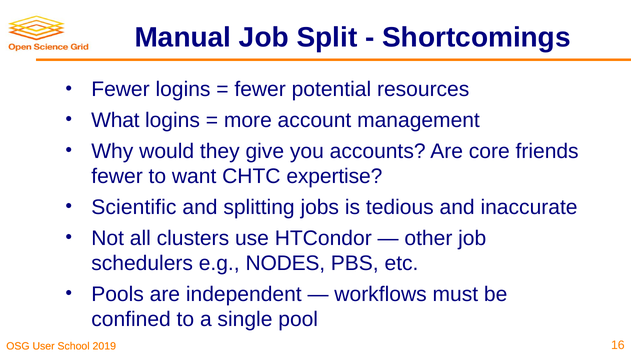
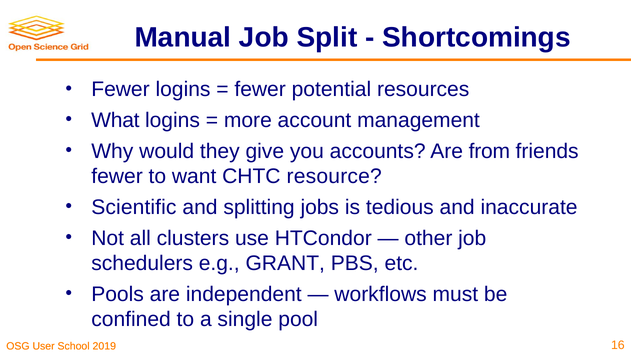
core: core -> from (489, 151)
expertise: expertise -> resource (334, 176)
NODES: NODES -> GRANT (285, 263)
